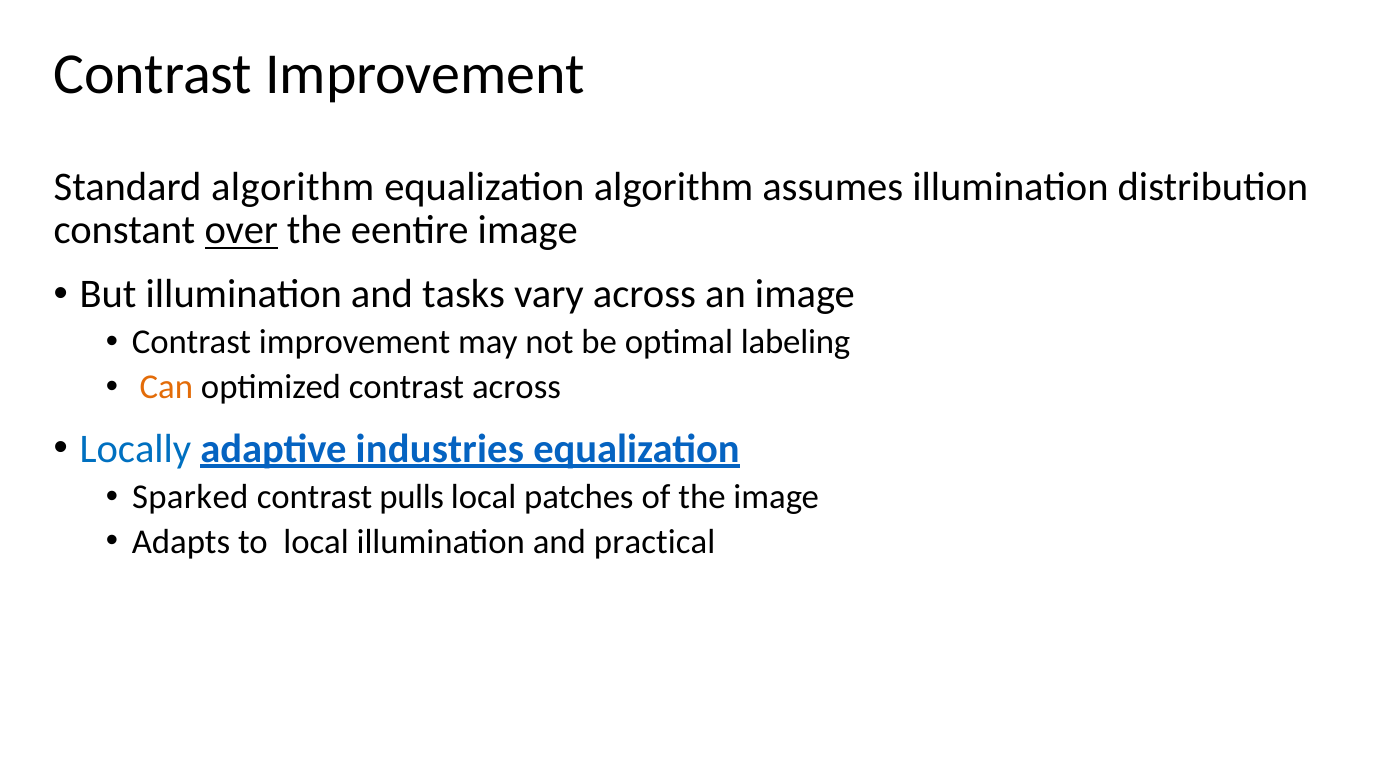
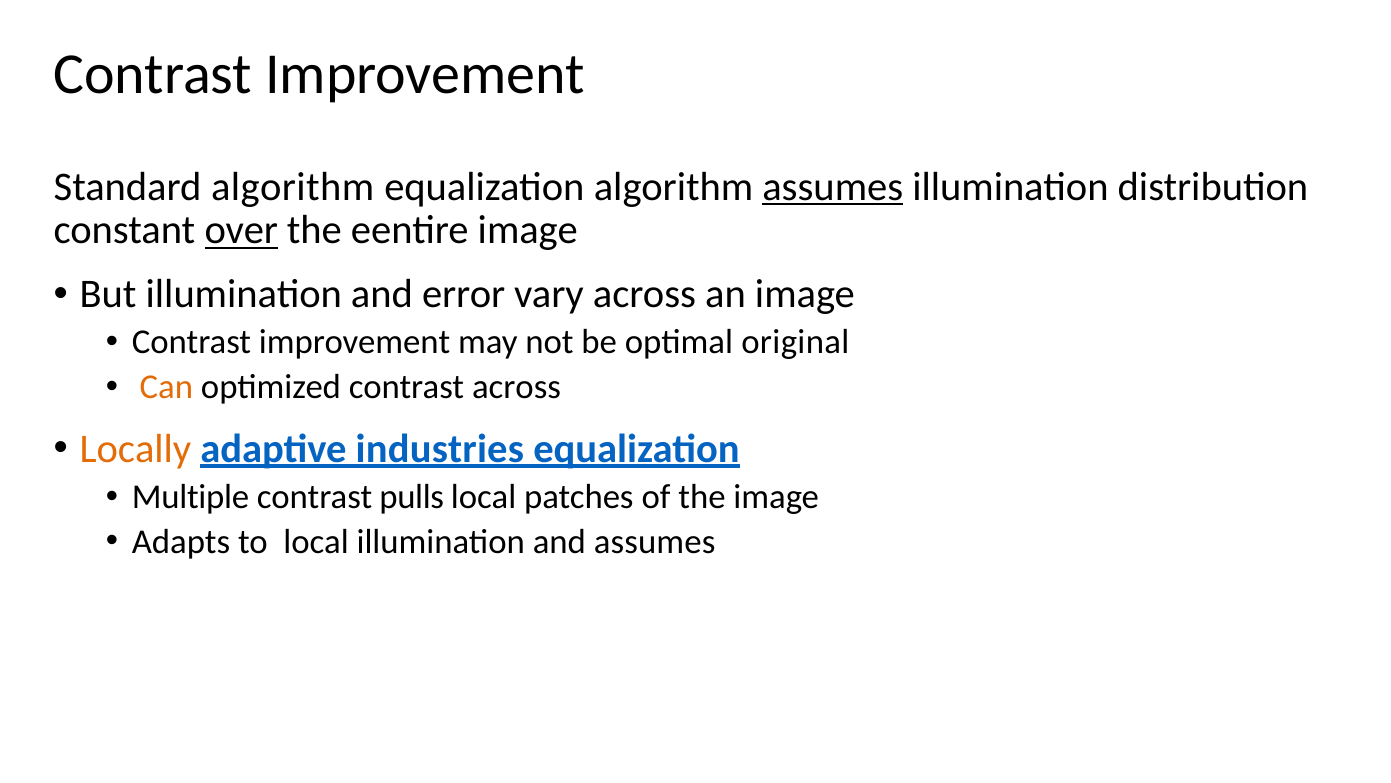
assumes underline: none -> present (833, 187)
tasks: tasks -> error (464, 294)
labeling: labeling -> original (795, 342)
Locally colour: blue -> orange (135, 449)
Sparked: Sparked -> Multiple (191, 497)
and practical: practical -> assumes (655, 541)
